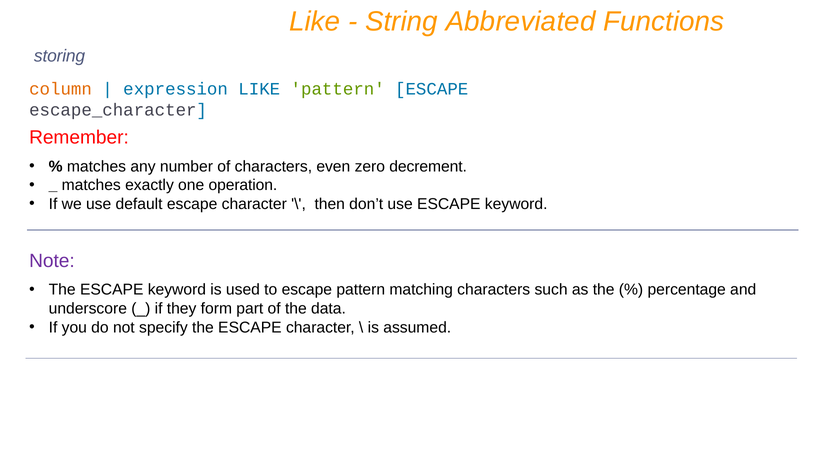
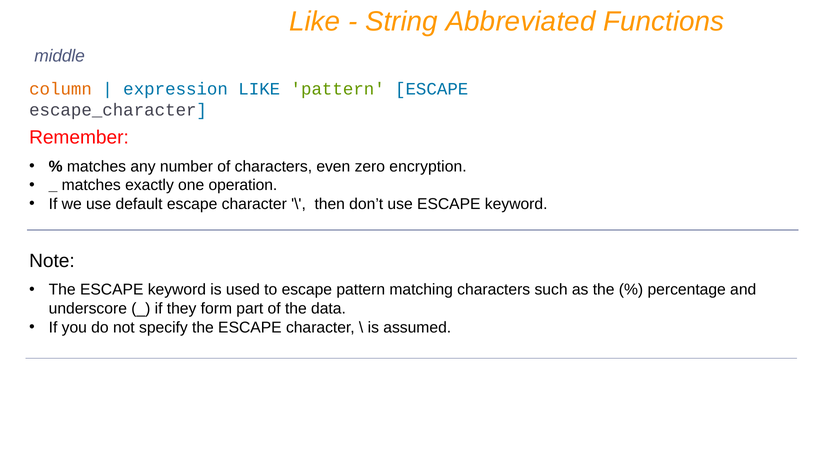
storing: storing -> middle (60, 56)
decrement: decrement -> encryption (428, 166)
Note colour: purple -> black (52, 261)
